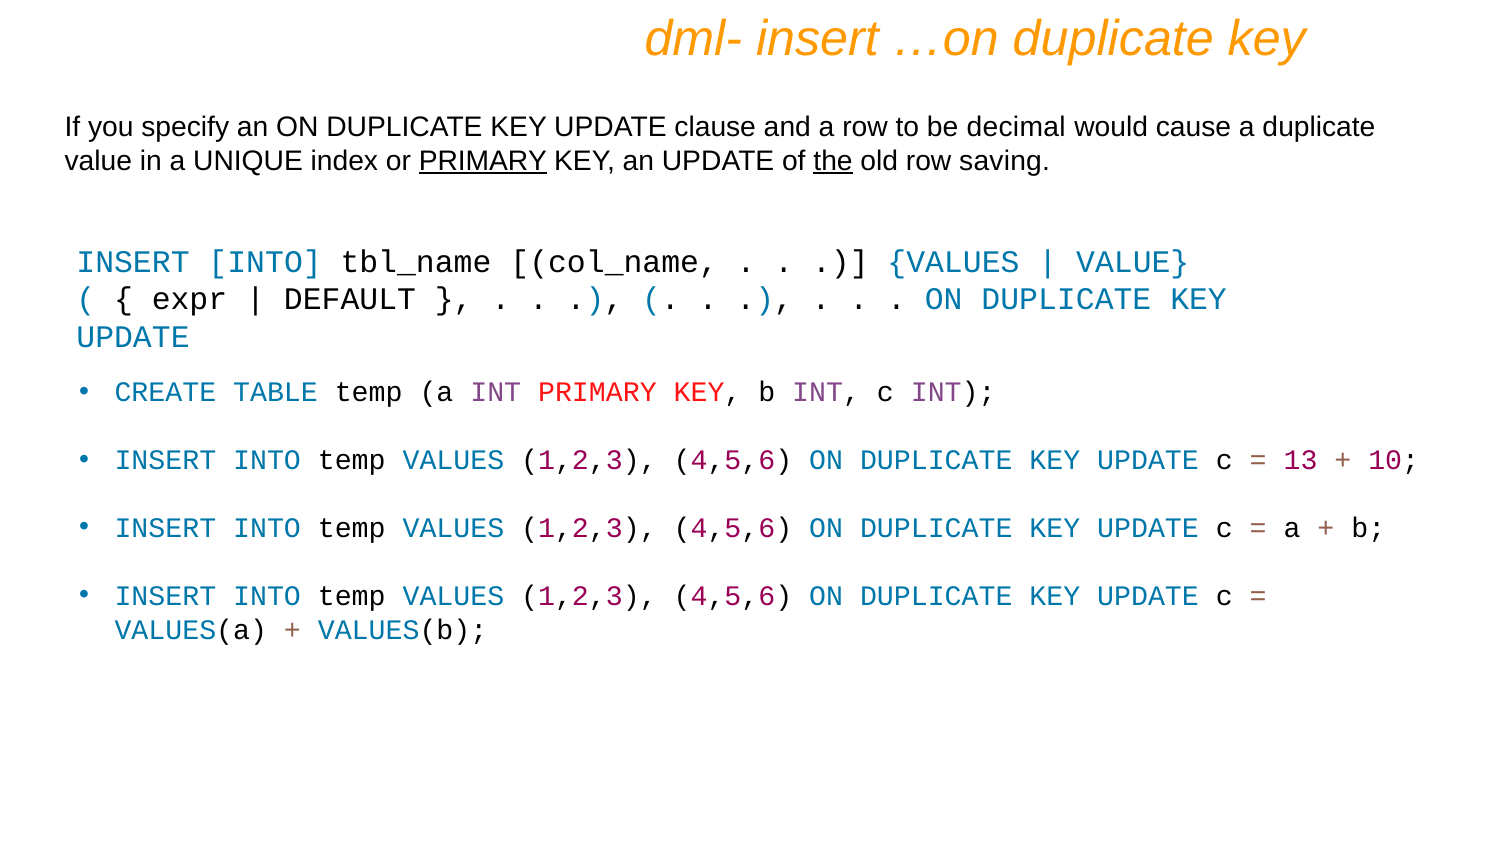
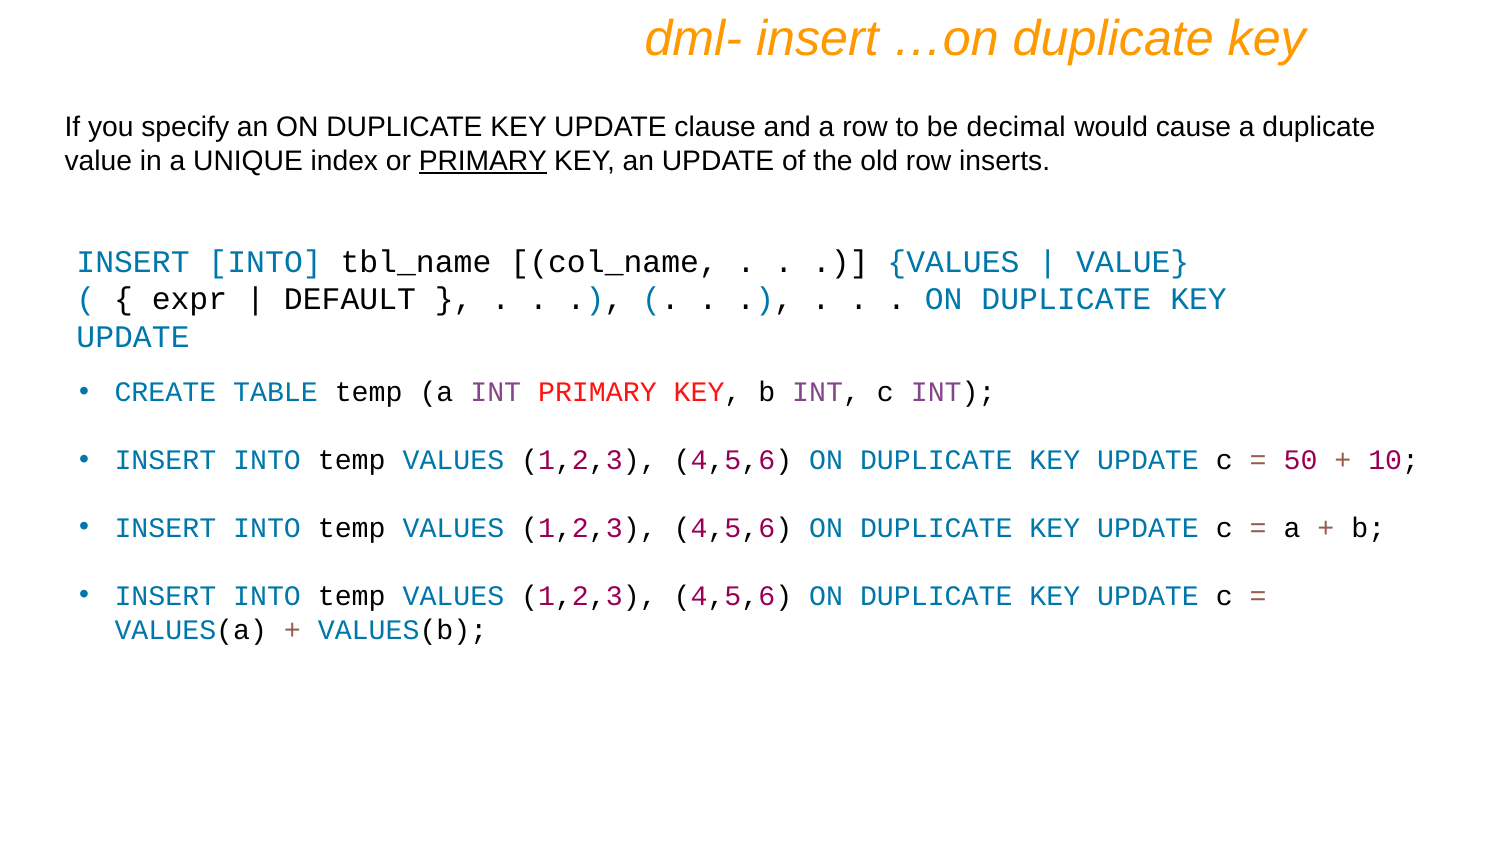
the underline: present -> none (833, 161)
saving: saving -> inserts (1005, 161)
13: 13 -> 50 (1301, 460)
